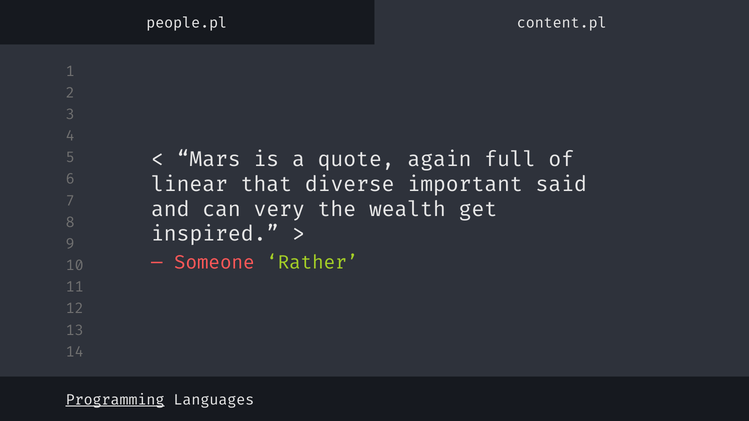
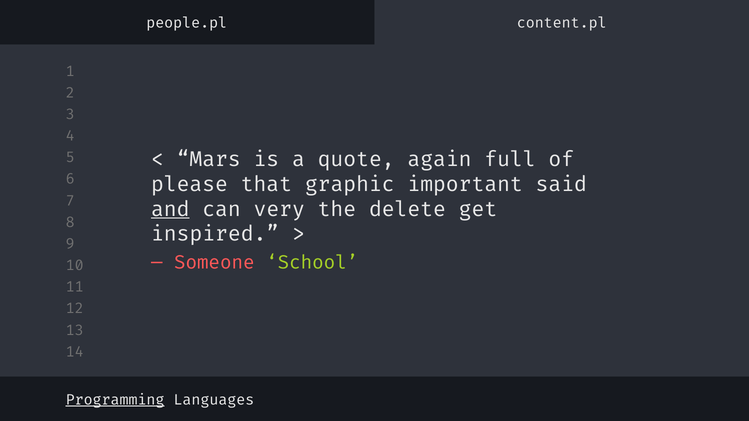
linear: linear -> please (189, 184)
diverse: diverse -> graphic (350, 184)
and underline: none -> present (170, 209)
wealth: wealth -> delete (407, 209)
Rather: Rather -> School (312, 263)
